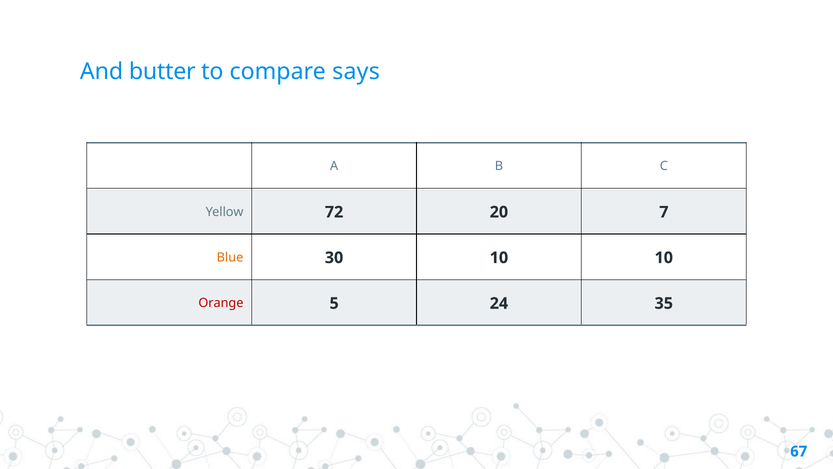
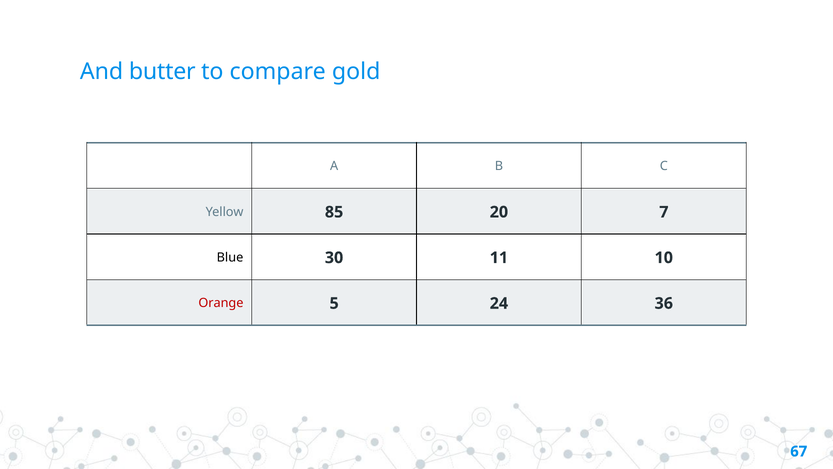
says: says -> gold (356, 71)
72: 72 -> 85 (334, 212)
Blue colour: orange -> black (230, 257)
30 10: 10 -> 11 (499, 258)
35: 35 -> 36 (664, 303)
